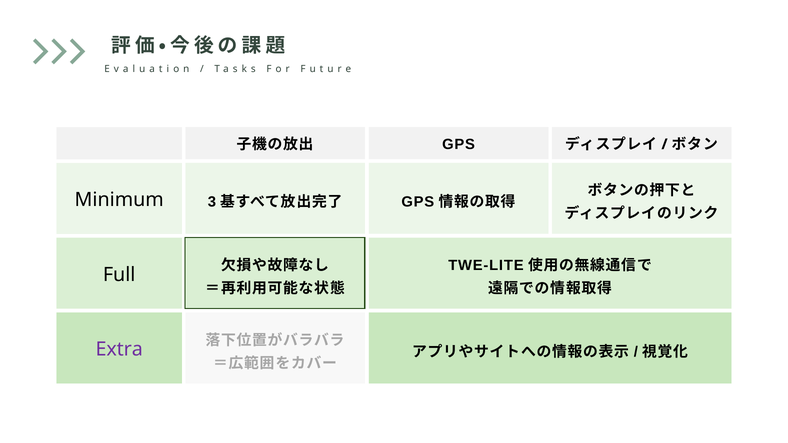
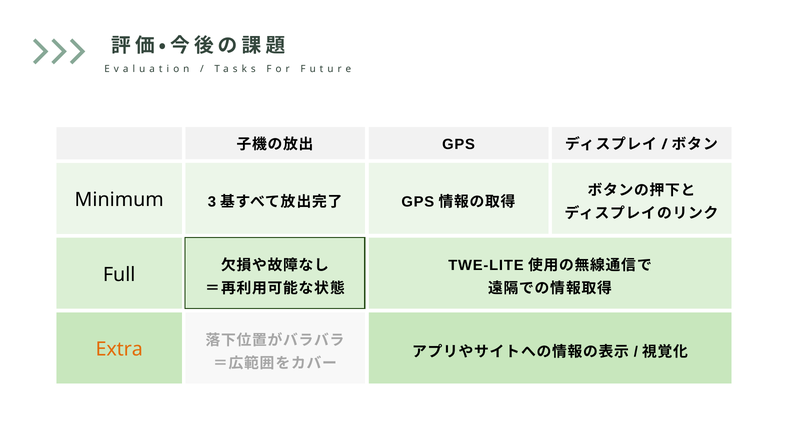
Extra colour: purple -> orange (119, 350)
